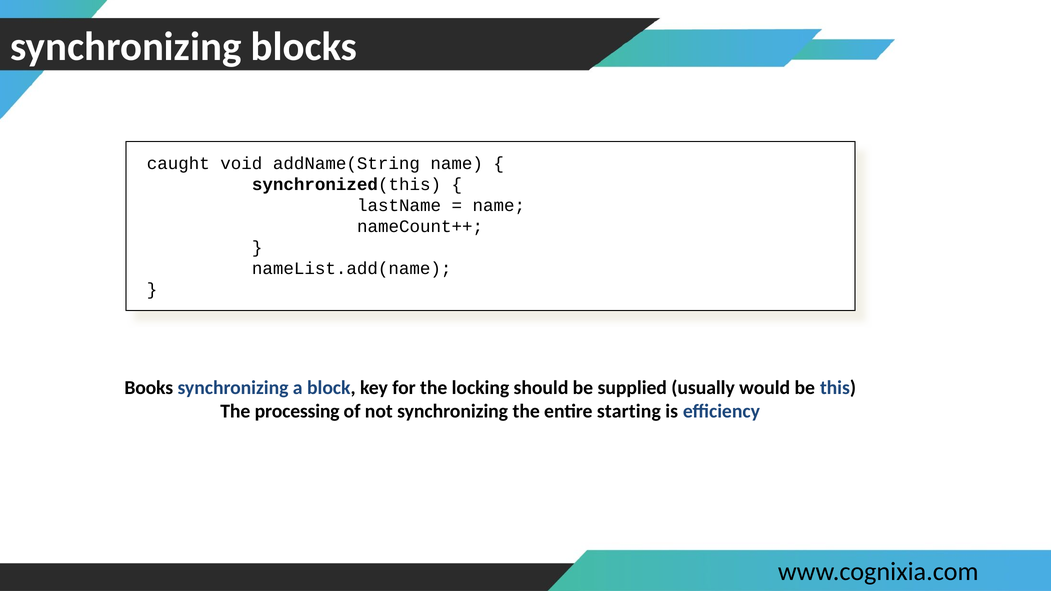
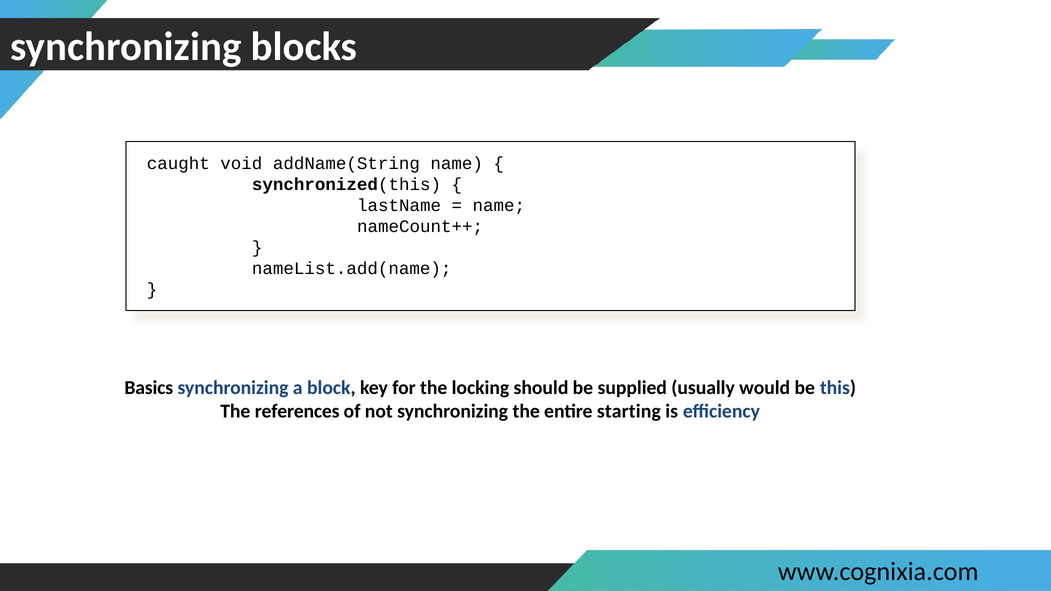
Books: Books -> Basics (149, 388)
processing: processing -> references (297, 411)
